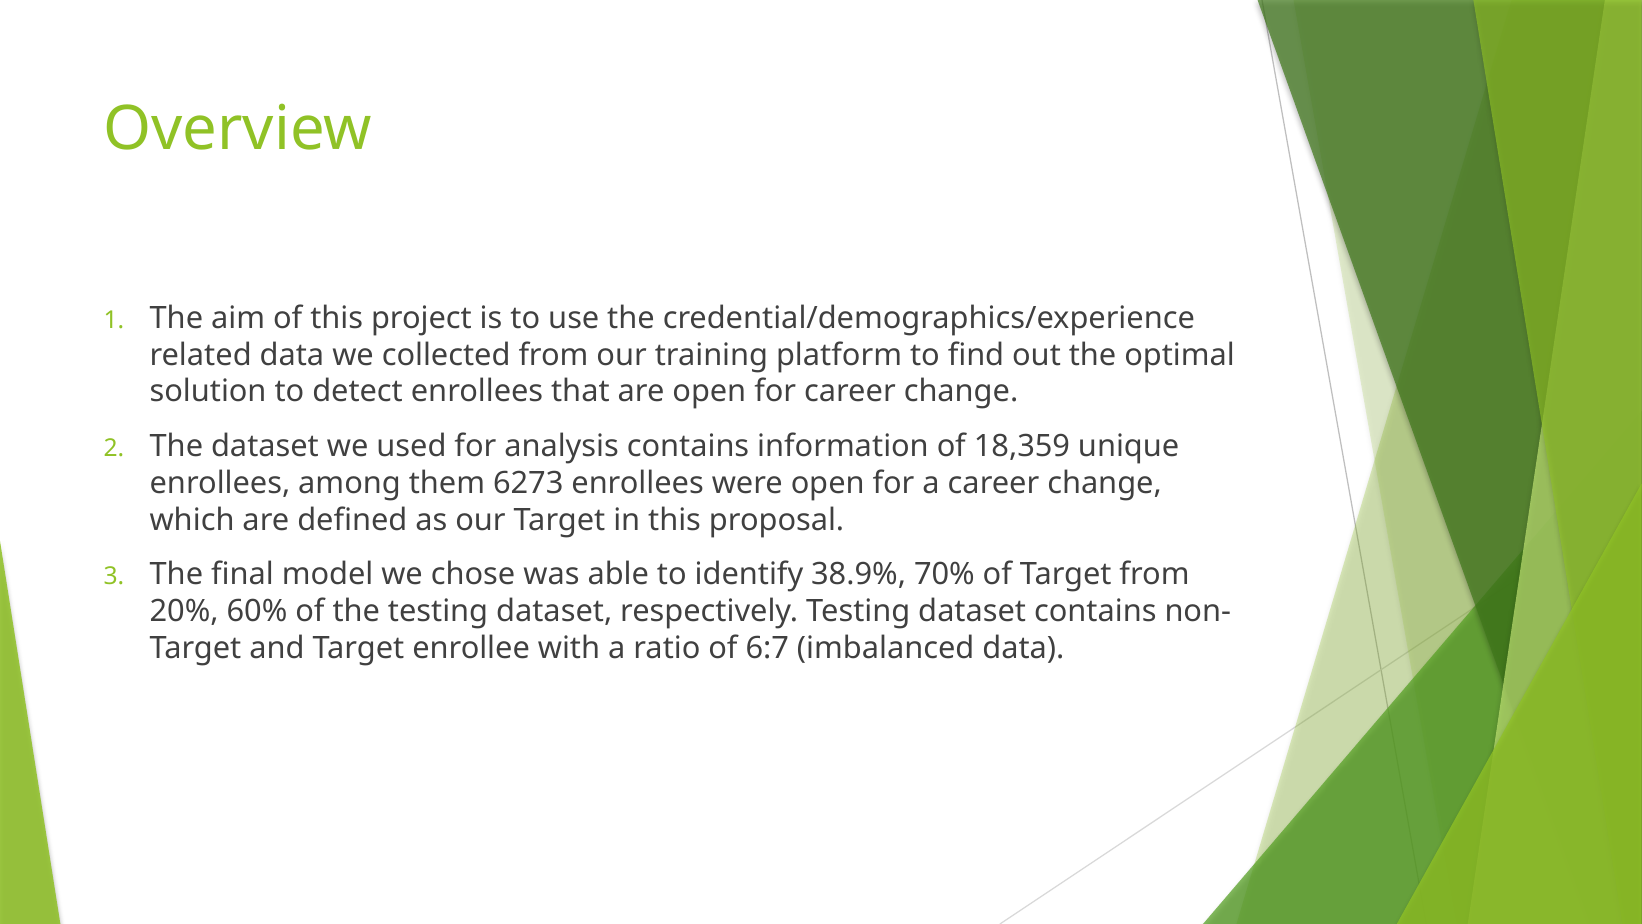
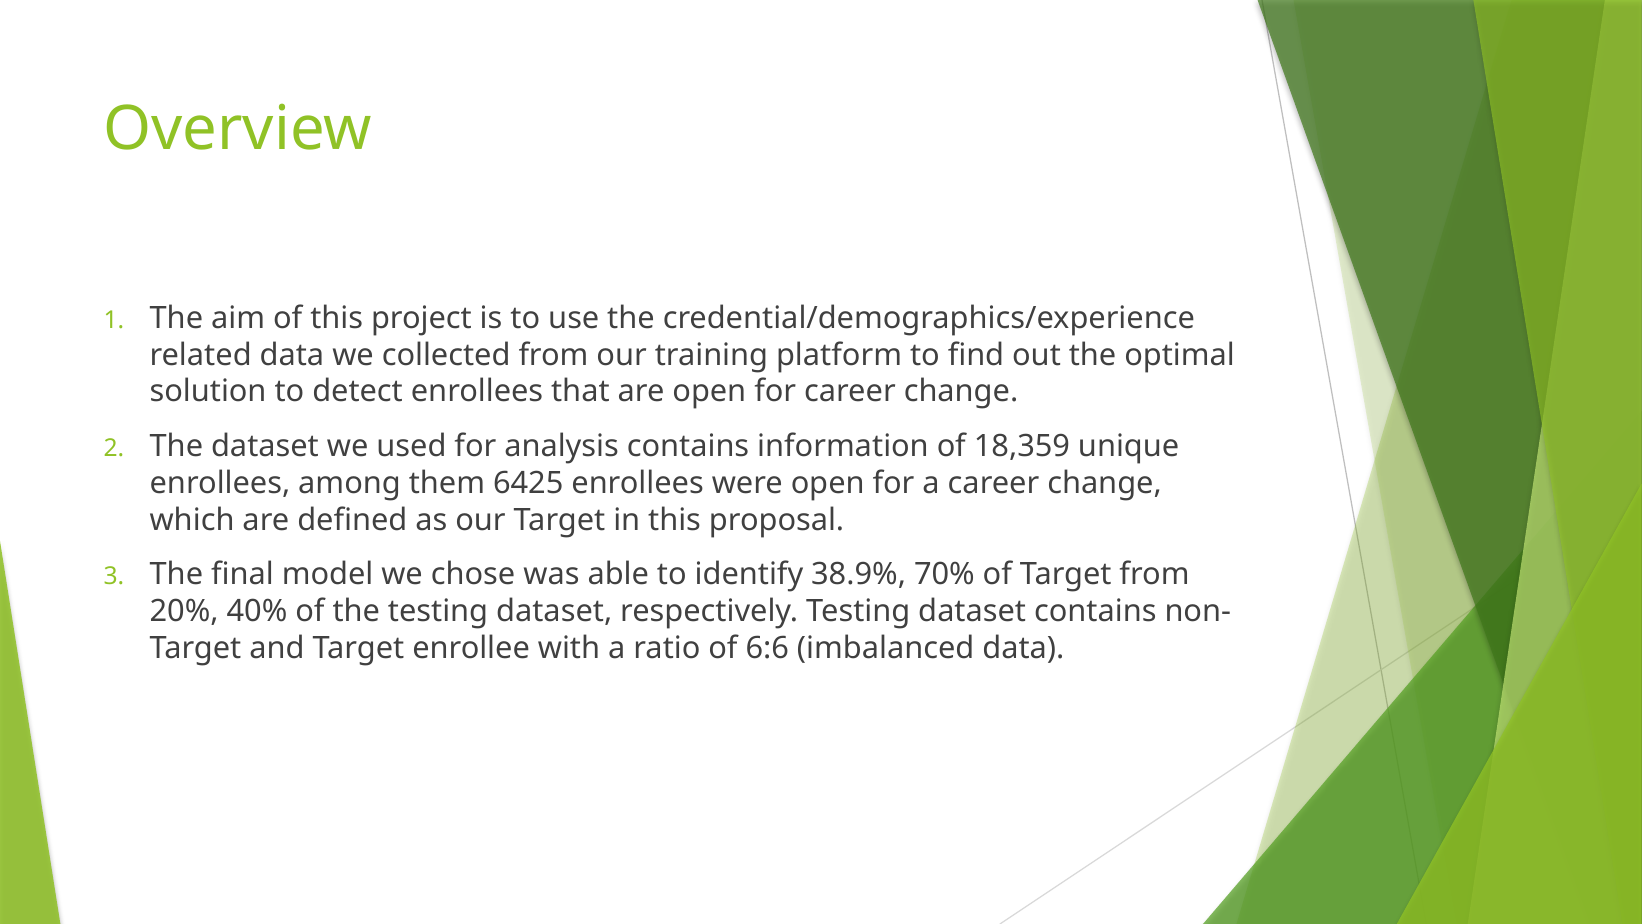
6273: 6273 -> 6425 (528, 483)
60%: 60% -> 40% (257, 611)
6:7: 6:7 -> 6:6 (767, 648)
